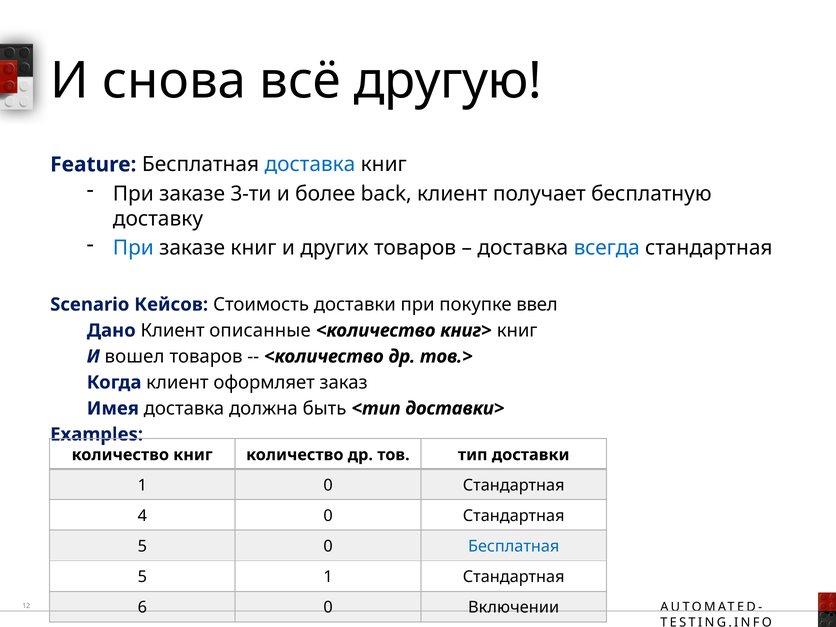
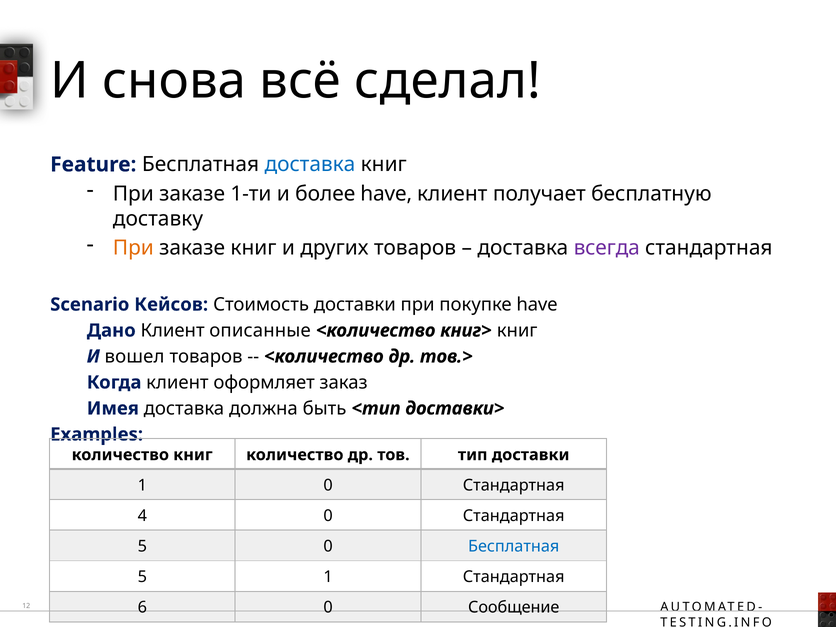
другую: другую -> сделал (448, 81)
3-ти: 3-ти -> 1-ти (251, 194)
более back: back -> have (386, 194)
При colour: blue -> orange (133, 248)
всегда colour: blue -> purple (607, 248)
покупке ввел: ввел -> have (537, 305)
Включении: Включении -> Сообщение (514, 608)
